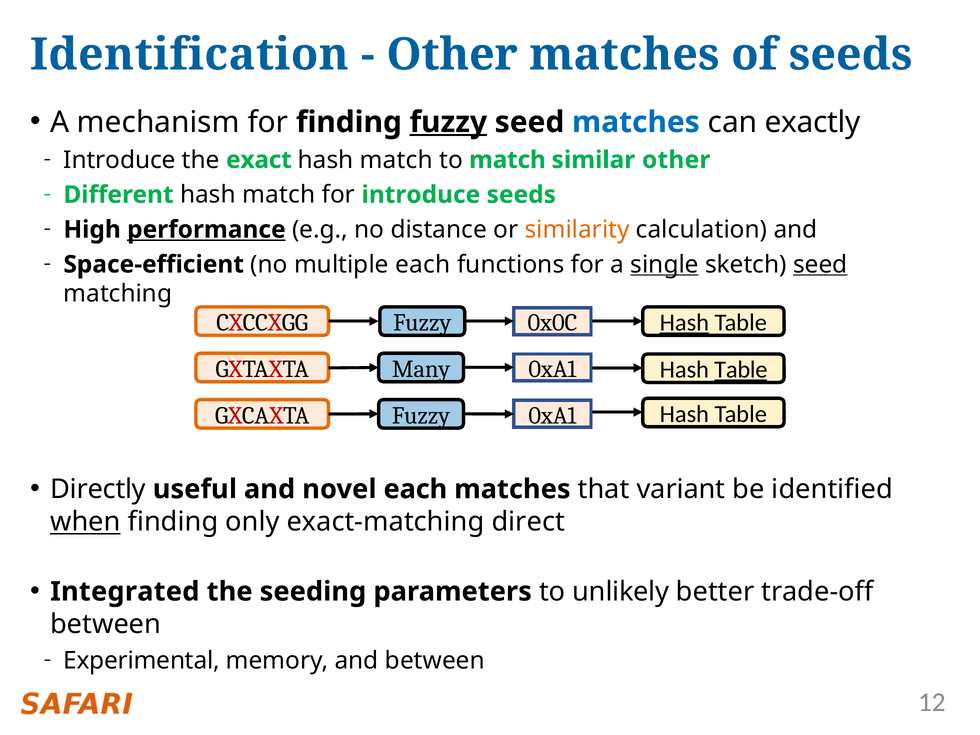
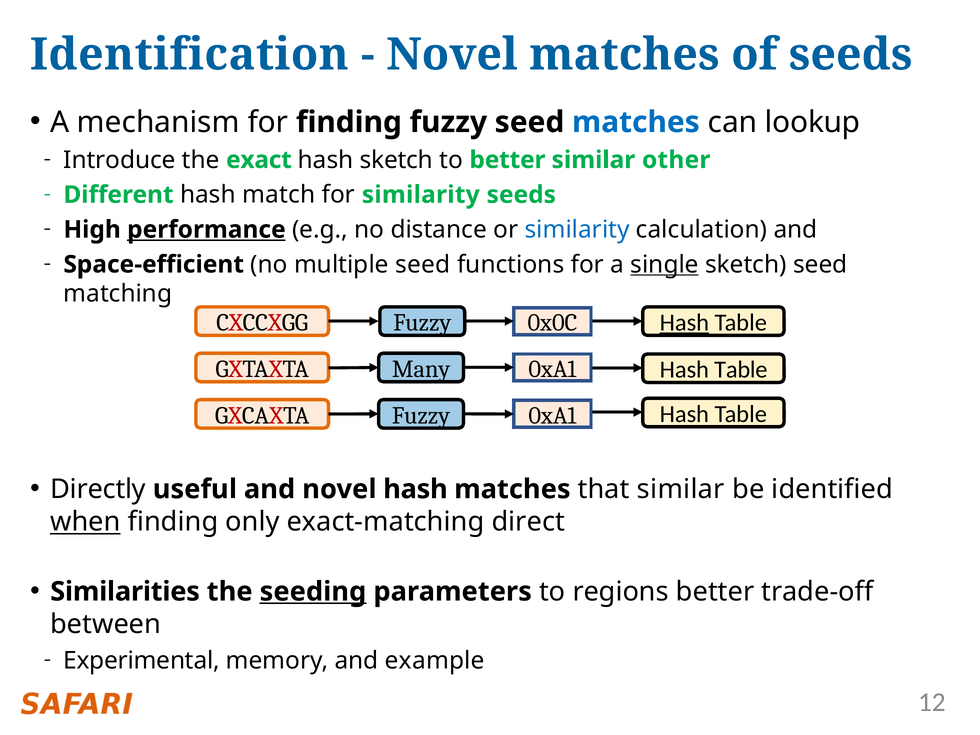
Other: Other -> Novel (452, 55)
fuzzy underline: present -> none (448, 122)
exactly: exactly -> lookup (813, 122)
match: match -> sketch (396, 160)
to match: match -> better (507, 160)
for introduce: introduce -> similarity (421, 195)
similarity colour: orange -> blue (577, 230)
multiple each: each -> seed (423, 264)
seed underline: present -> none (820, 264)
Table underline: present -> none (741, 370)
novel each: each -> hash (415, 489)
that variant: variant -> similar (681, 489)
Integrated: Integrated -> Similarities (125, 592)
seeding underline: none -> present (313, 592)
unlikely: unlikely -> regions (621, 592)
and between: between -> example (435, 661)
